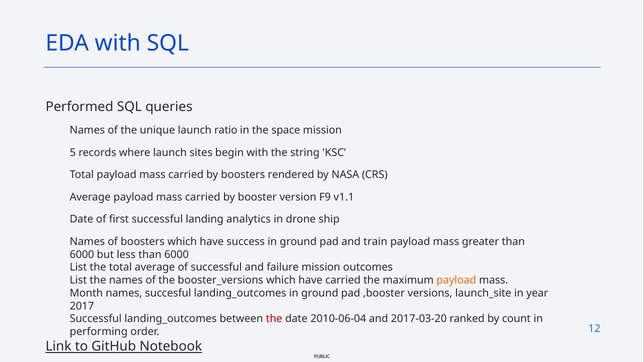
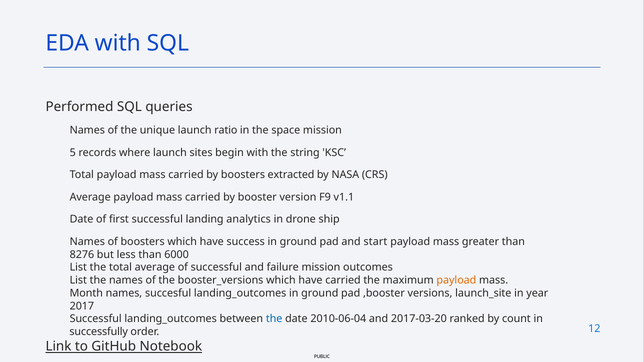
rendered: rendered -> extracted (291, 175)
train: train -> start (375, 242)
6000: 6000 -> 8276 (82, 255)
the colour: red -> blue (274, 319)
performing: performing -> successfully (99, 332)
